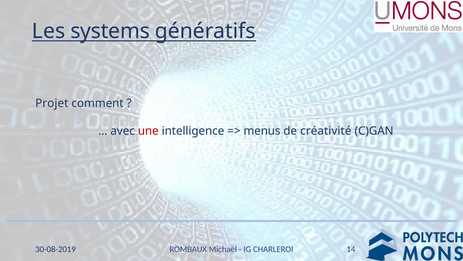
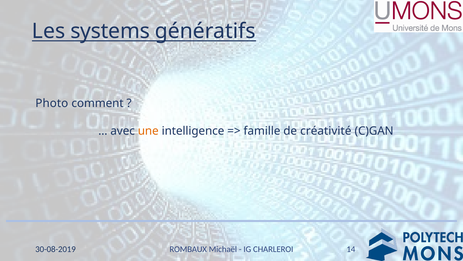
Projet: Projet -> Photo (52, 103)
une colour: red -> orange (148, 131)
menus: menus -> famille (262, 131)
